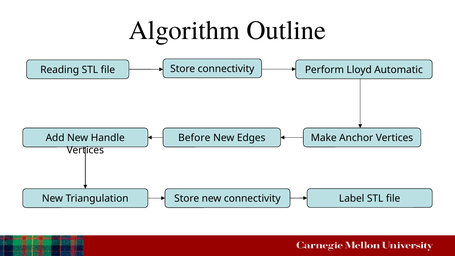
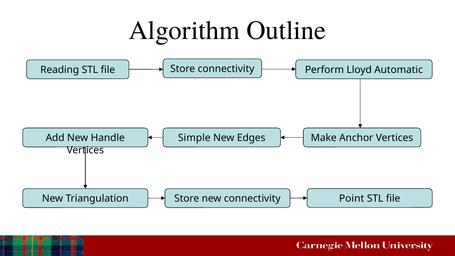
Before: Before -> Simple (194, 138)
Label: Label -> Point (352, 198)
